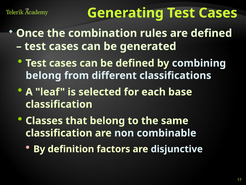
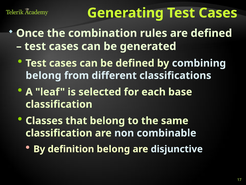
definition factors: factors -> belong (113, 149)
